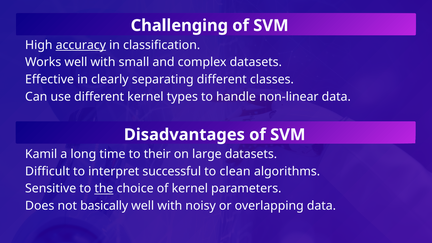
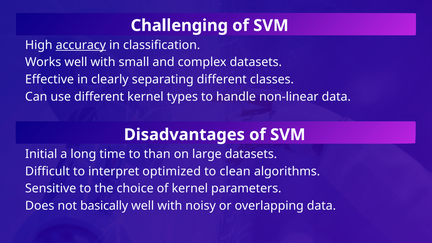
Kamil: Kamil -> Initial (41, 154)
their: their -> than (157, 154)
successful: successful -> optimized (172, 171)
the underline: present -> none (104, 189)
